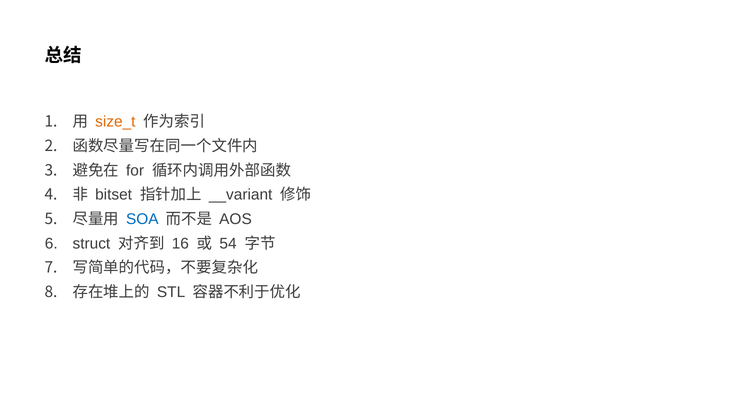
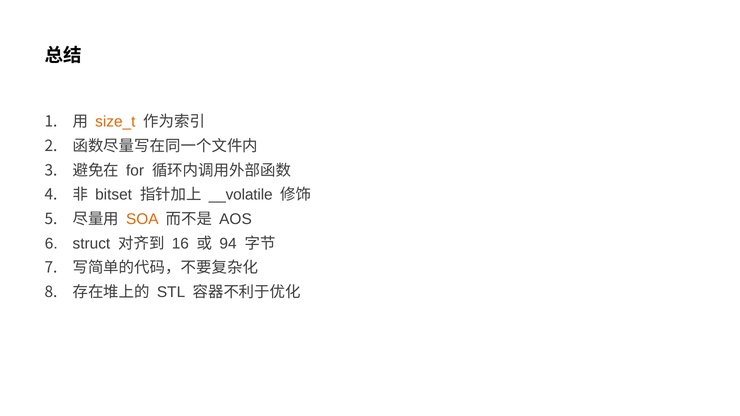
__variant: __variant -> __volatile (241, 195)
SOA colour: blue -> orange (142, 219)
54: 54 -> 94 (228, 244)
